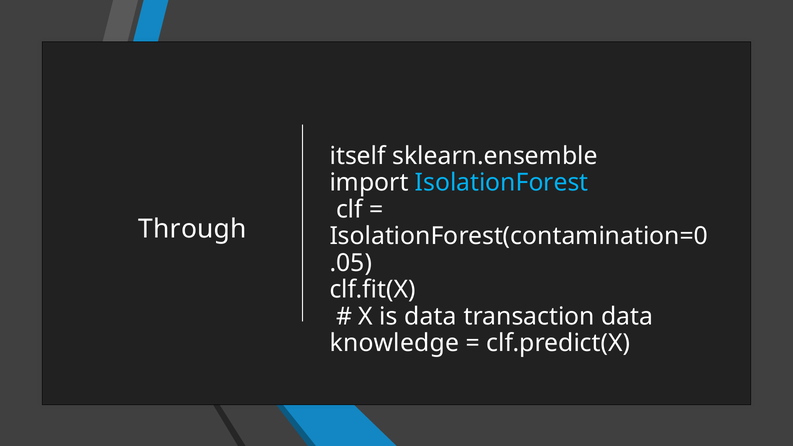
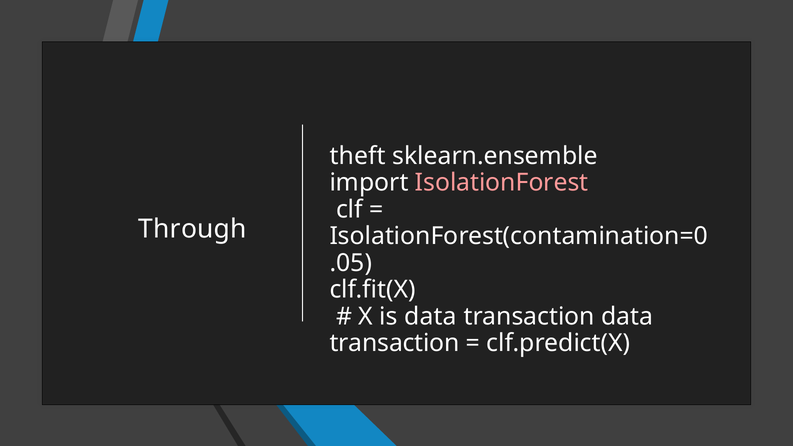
itself: itself -> theft (358, 156)
IsolationForest colour: light blue -> pink (502, 183)
knowledge: knowledge -> transaction (395, 343)
